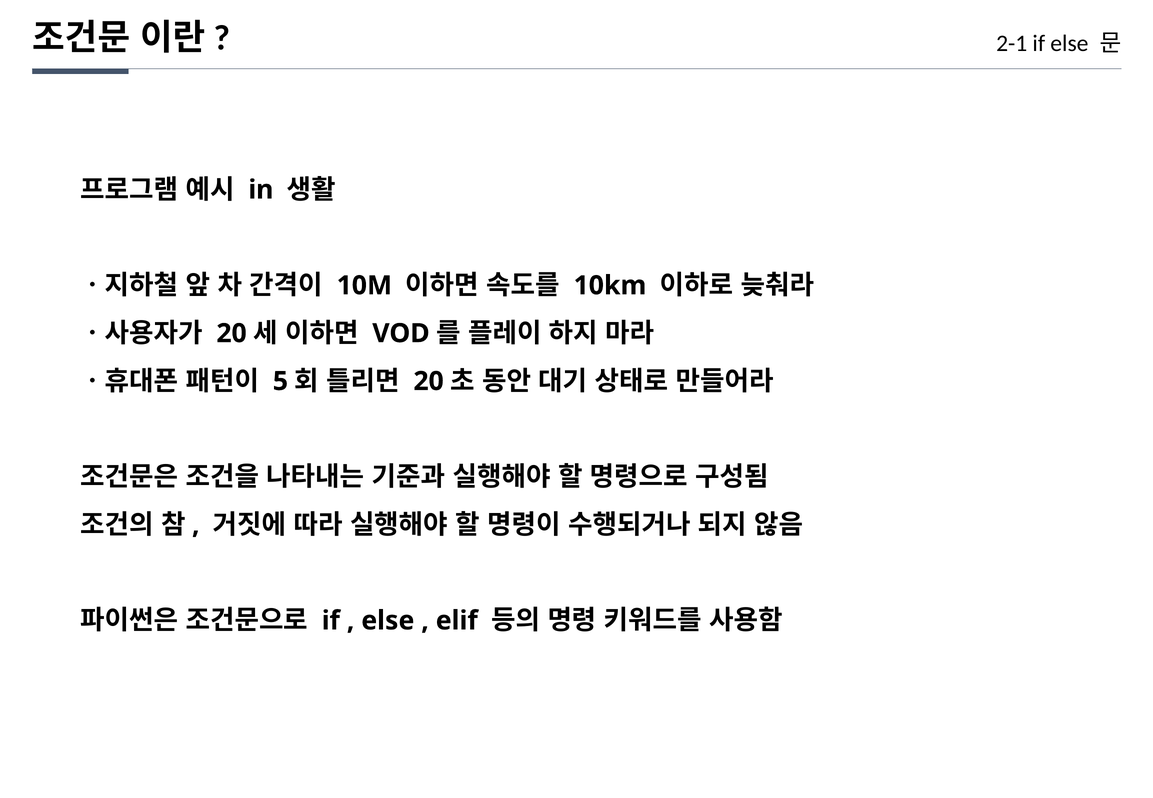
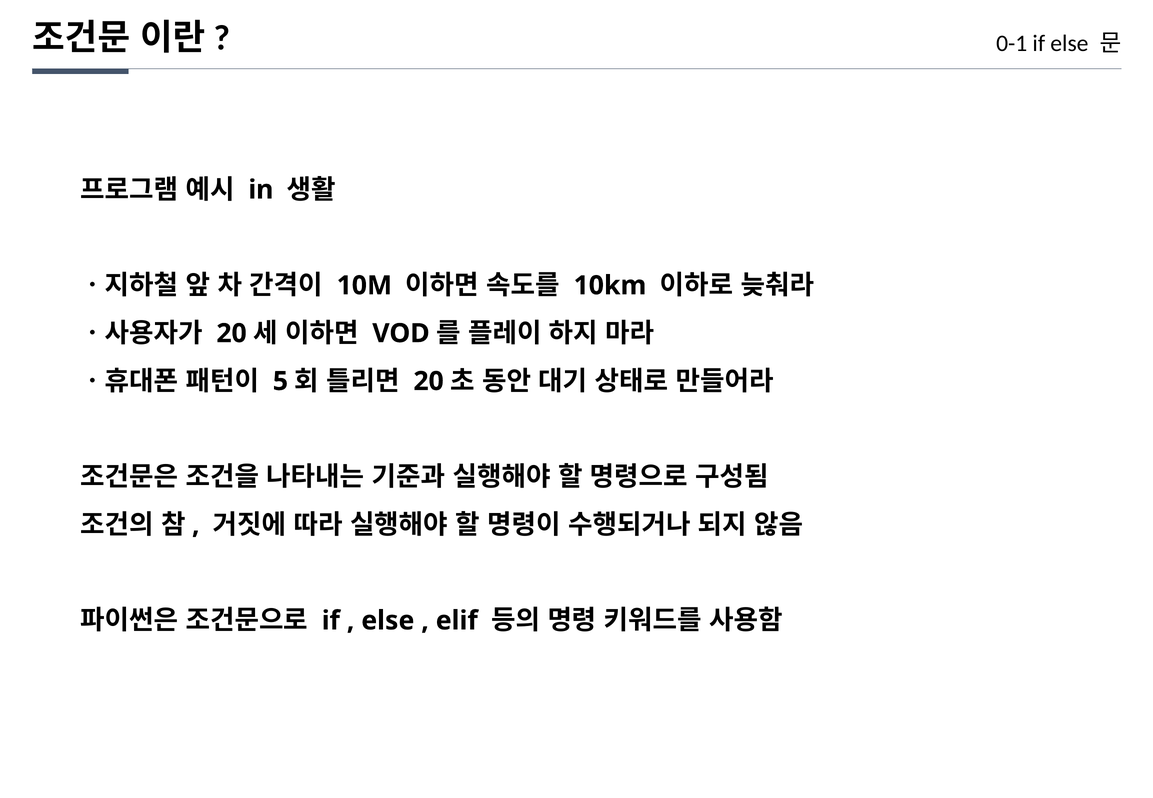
2-1: 2-1 -> 0-1 (1012, 44)
